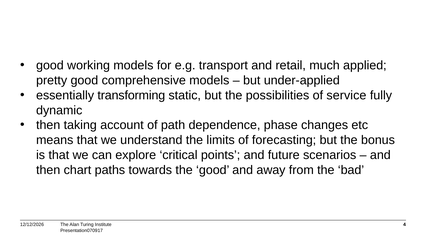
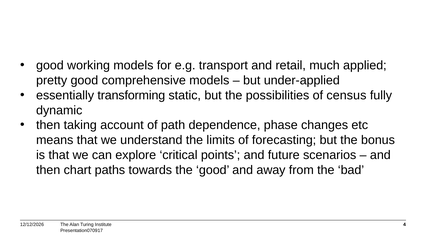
service: service -> census (346, 95)
